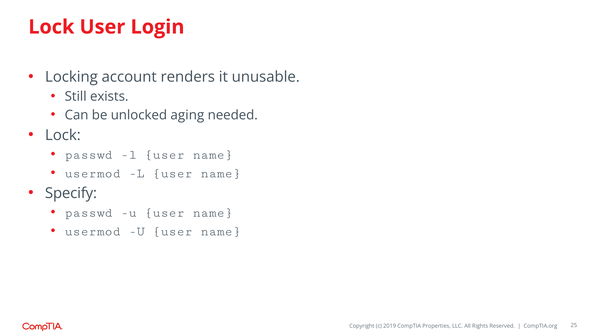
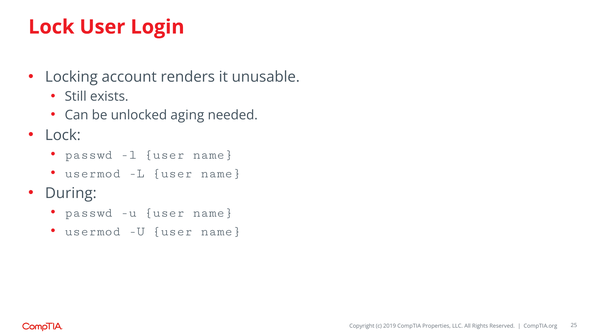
Specify: Specify -> During (71, 193)
